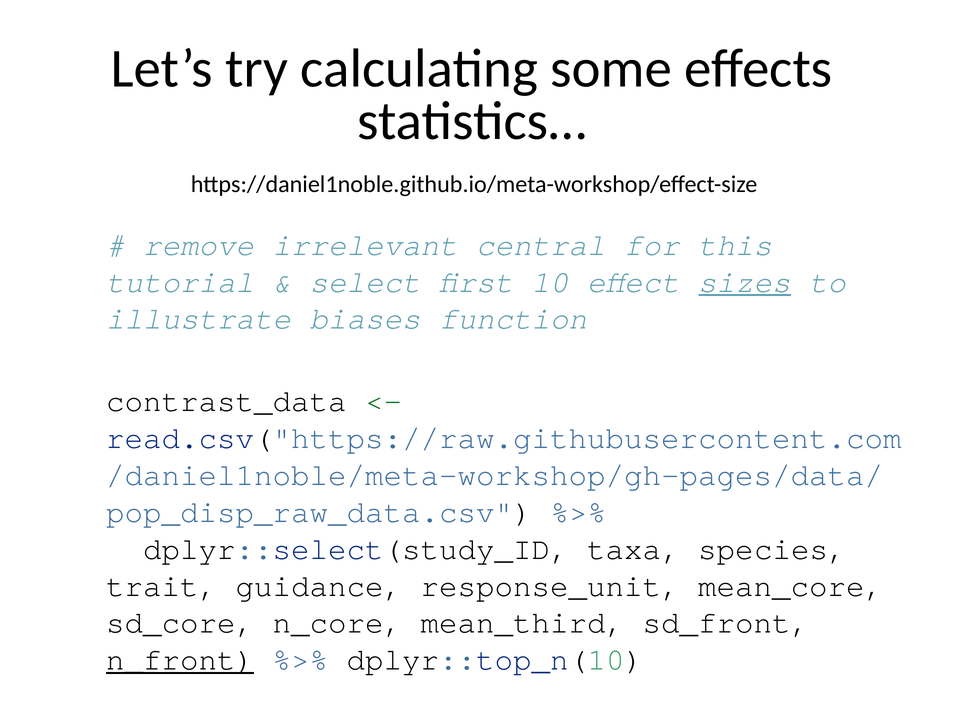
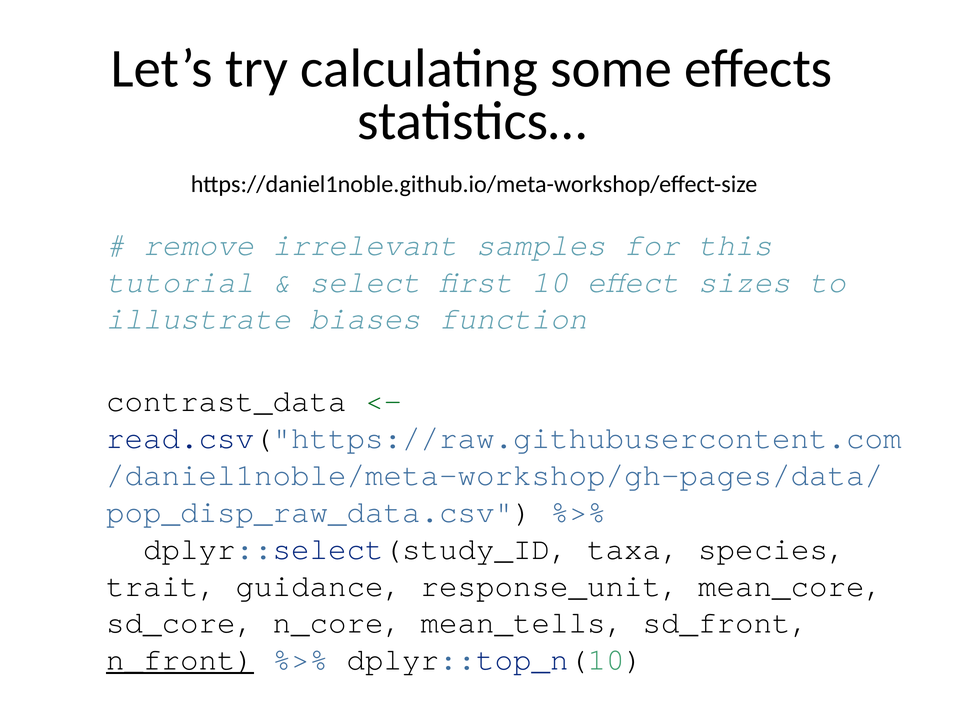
central: central -> samples (541, 245)
sizes underline: present -> none (745, 282)
mean_third: mean_third -> mean_tells (523, 623)
